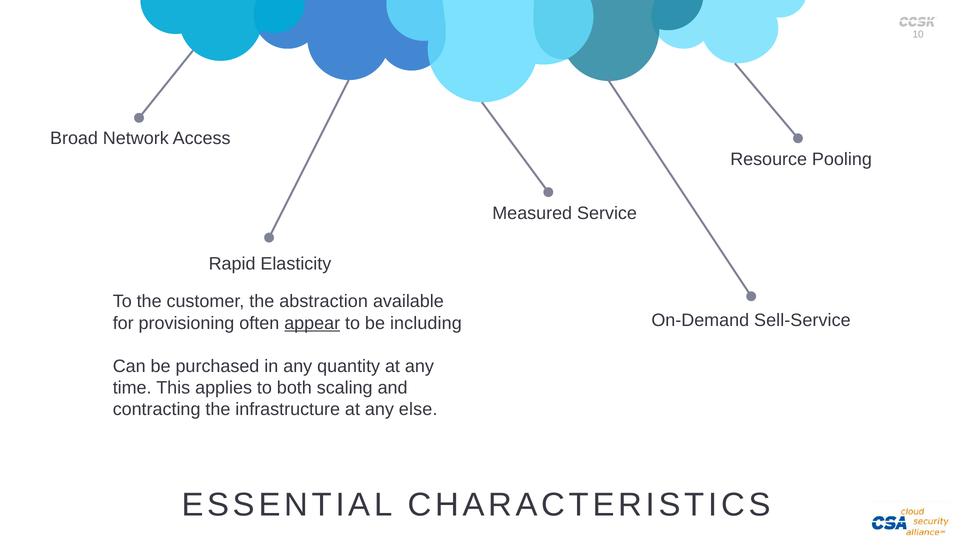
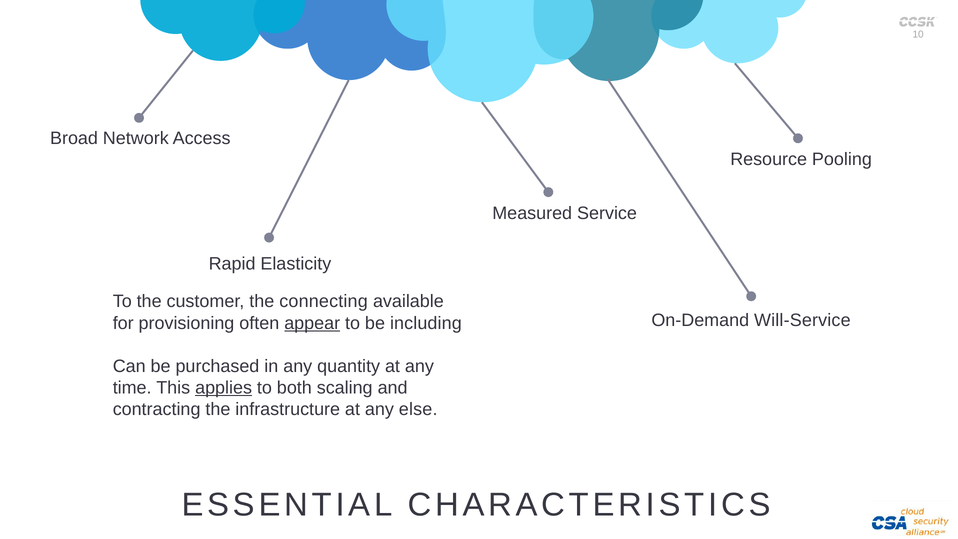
abstraction: abstraction -> connecting (324, 301)
Sell-Service: Sell-Service -> Will-Service (802, 320)
applies underline: none -> present (224, 388)
